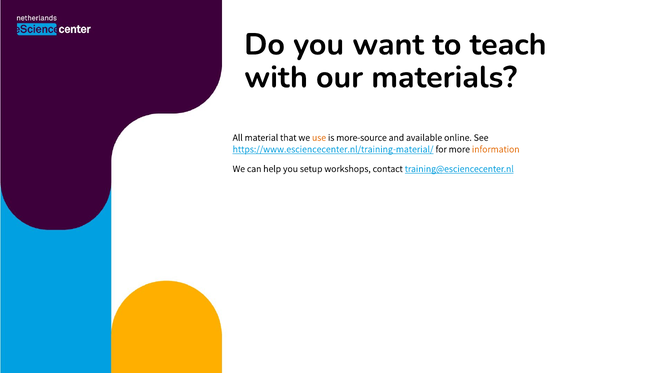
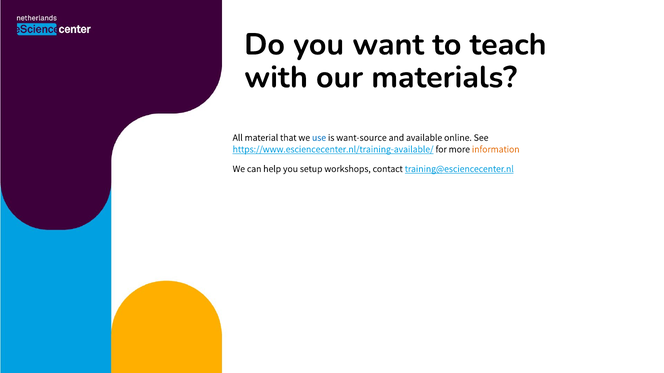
use colour: orange -> blue (319, 138)
more-source: more-source -> want-source (361, 138)
https://www.esciencecenter.nl/training-material/: https://www.esciencecenter.nl/training-material/ -> https://www.esciencecenter.nl/training-available/ (333, 149)
